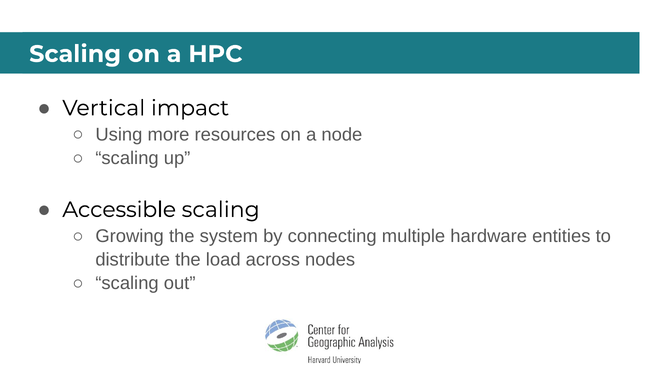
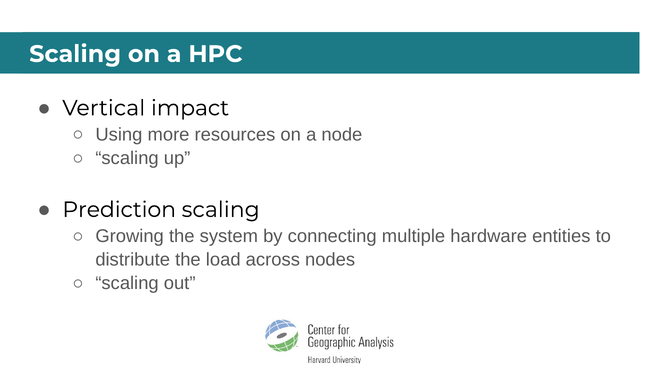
Accessible: Accessible -> Prediction (119, 210)
